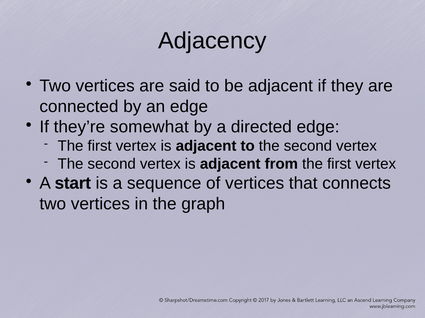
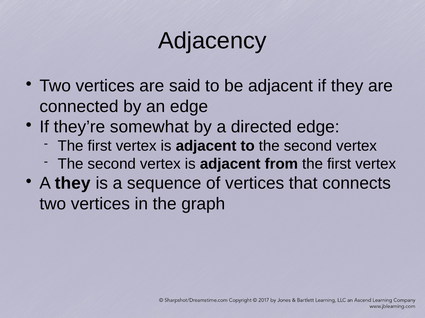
A start: start -> they (73, 184)
